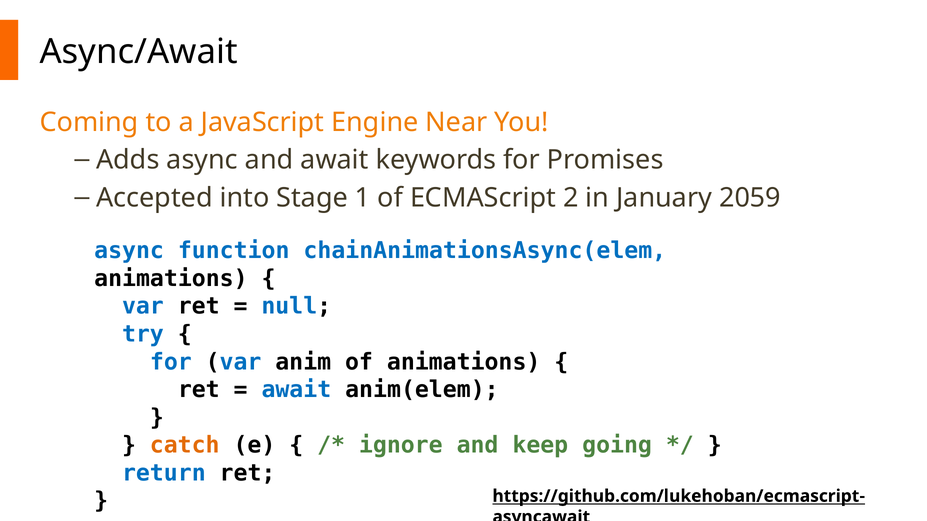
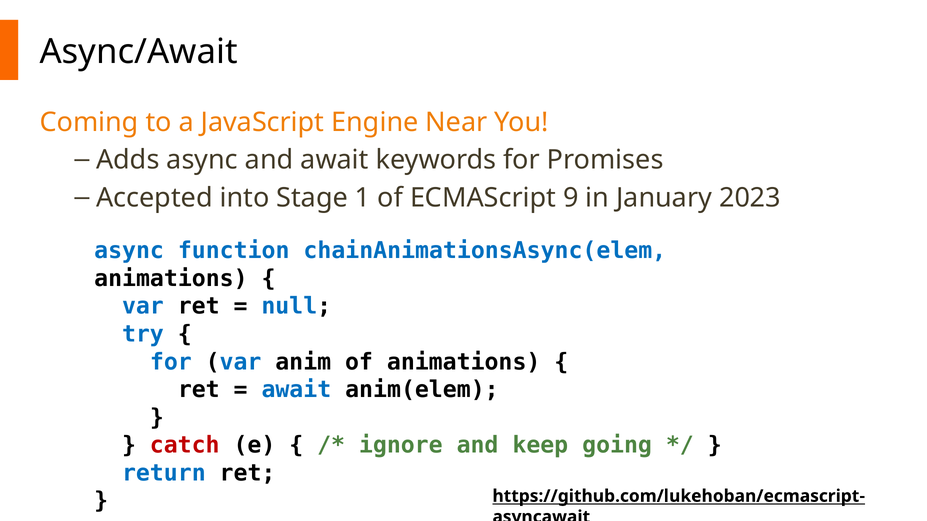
2: 2 -> 9 (571, 198)
2059: 2059 -> 2023 (750, 198)
catch colour: orange -> red (185, 446)
